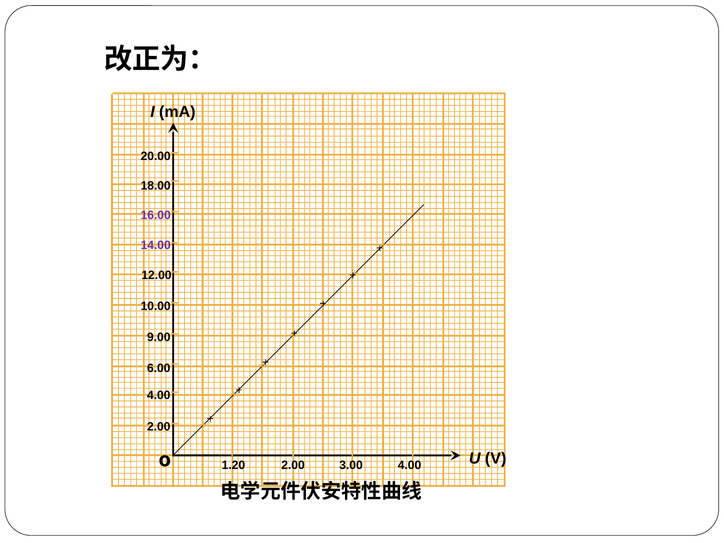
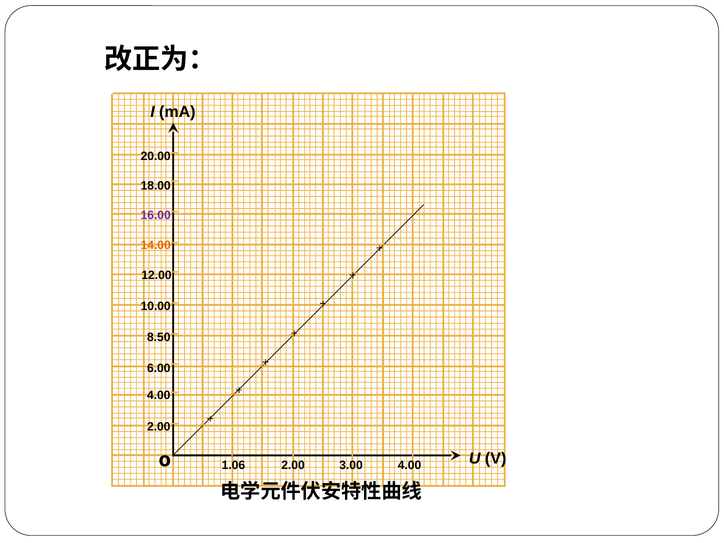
14.00 colour: purple -> orange (156, 245)
9.00: 9.00 -> 8.50 (159, 337)
1.20: 1.20 -> 1.06 (233, 465)
